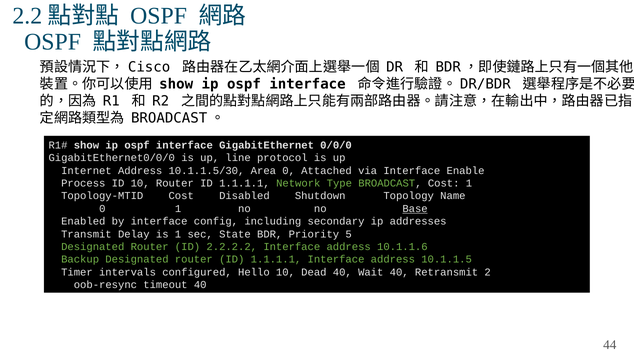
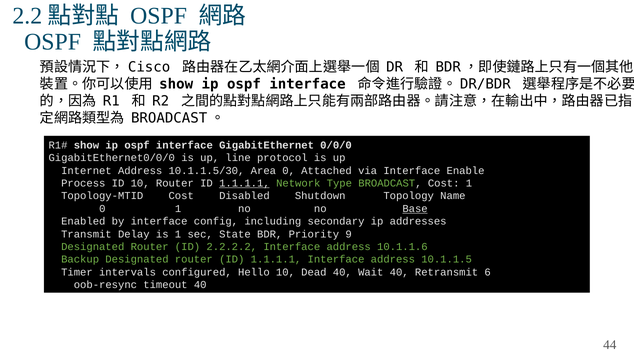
1.1.1.1 underline: none -> present (244, 183)
5: 5 -> 9 (349, 234)
2: 2 -> 6 (488, 272)
